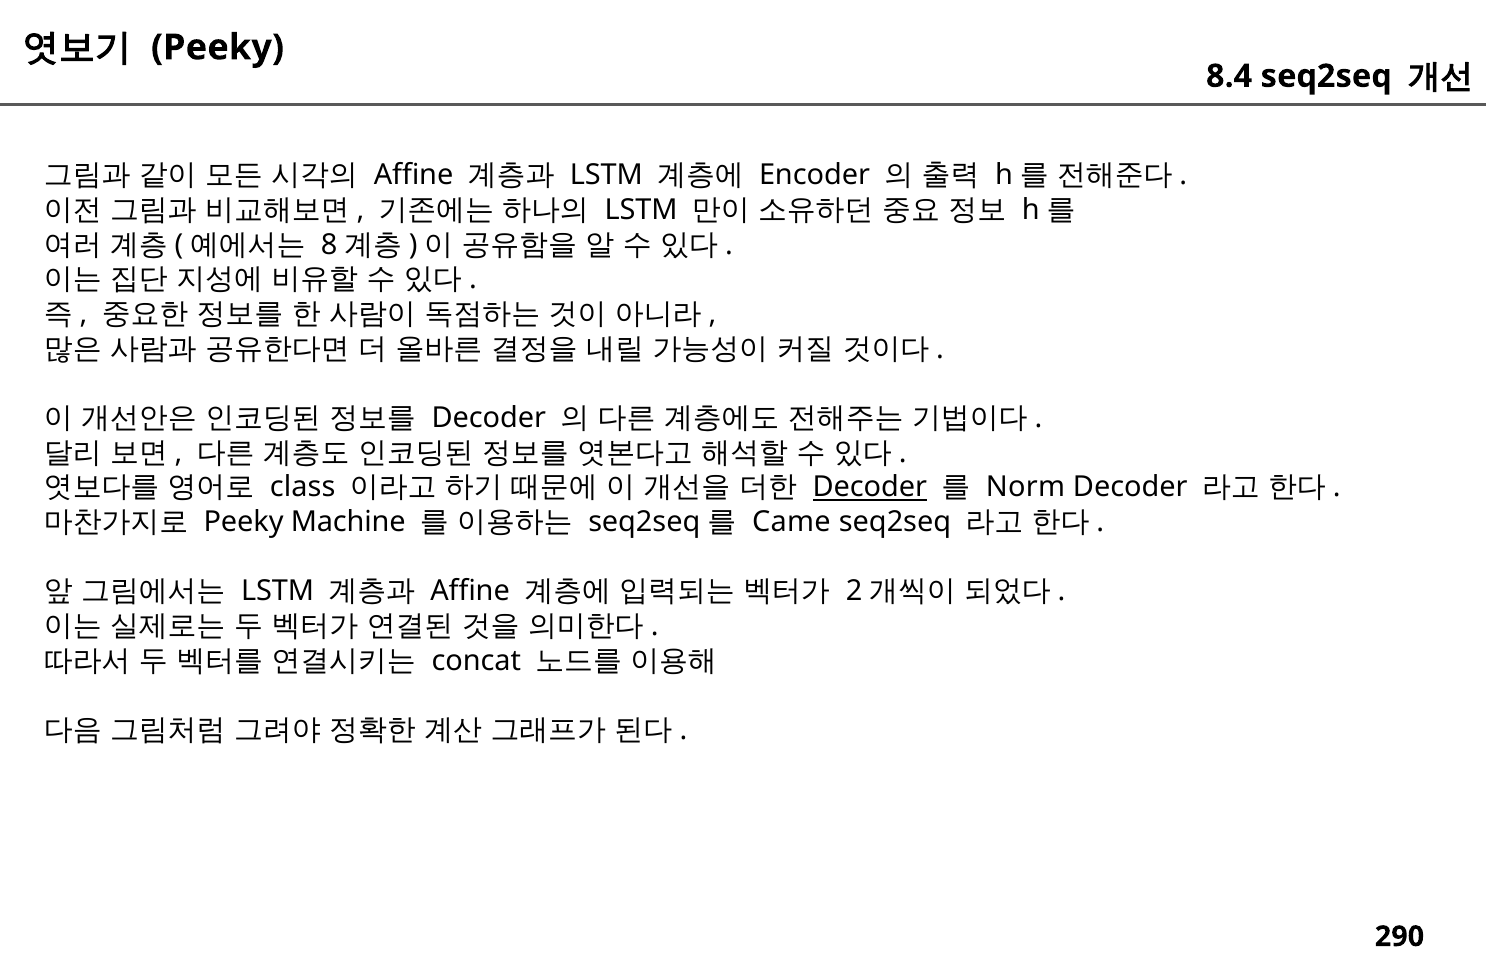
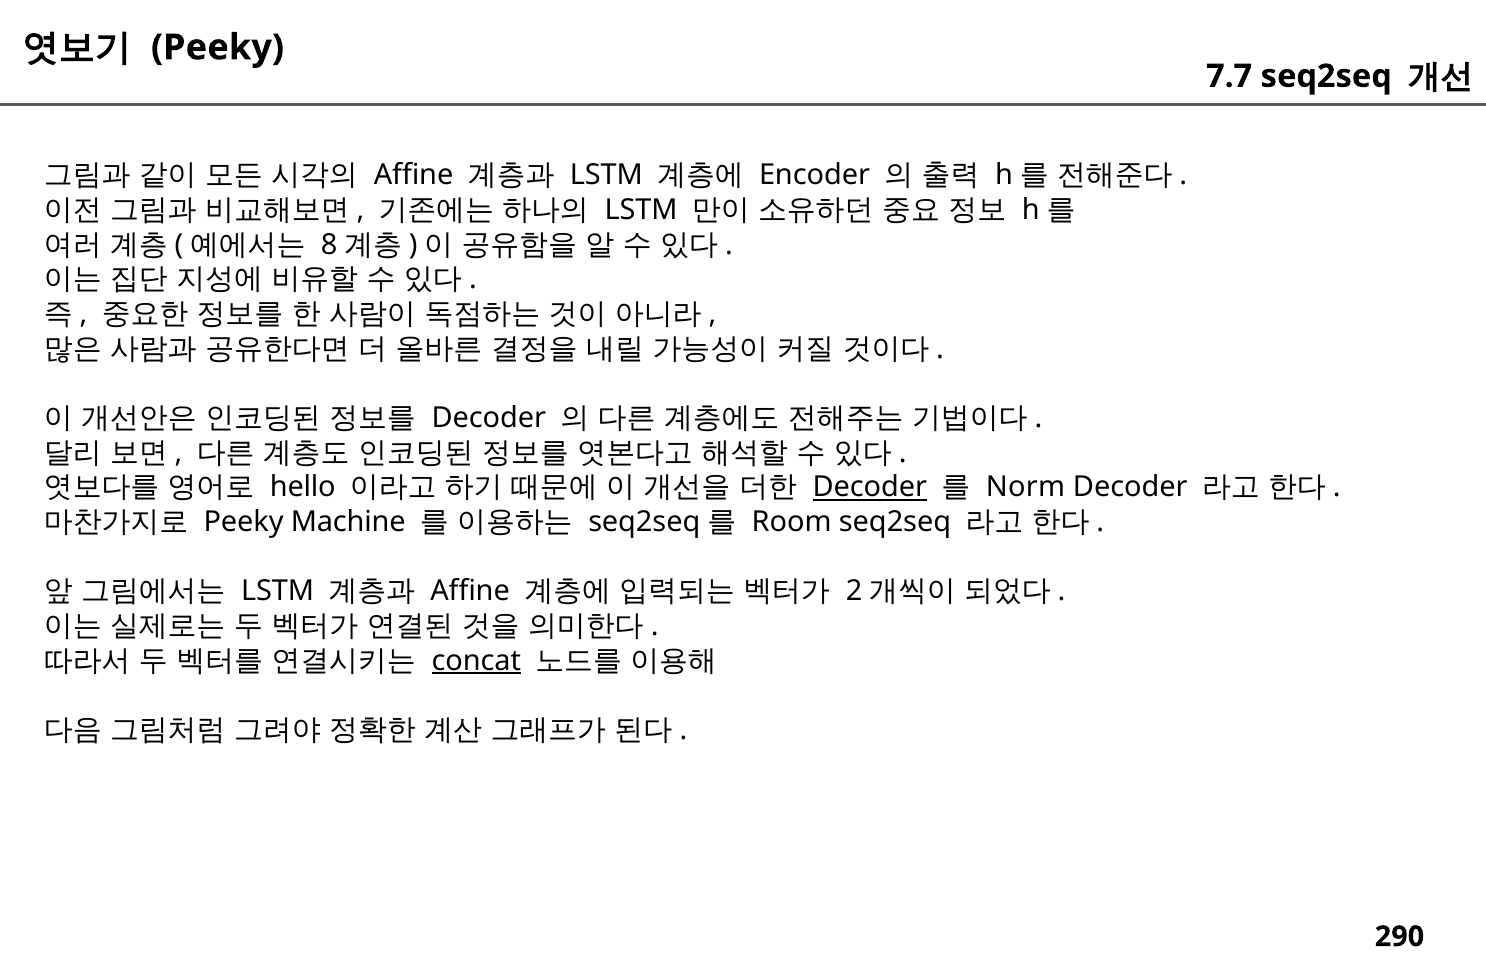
8.4: 8.4 -> 7.7 (1229, 76)
class: class -> hello (303, 487)
Came: Came -> Room (792, 522)
concat underline: none -> present (476, 661)
